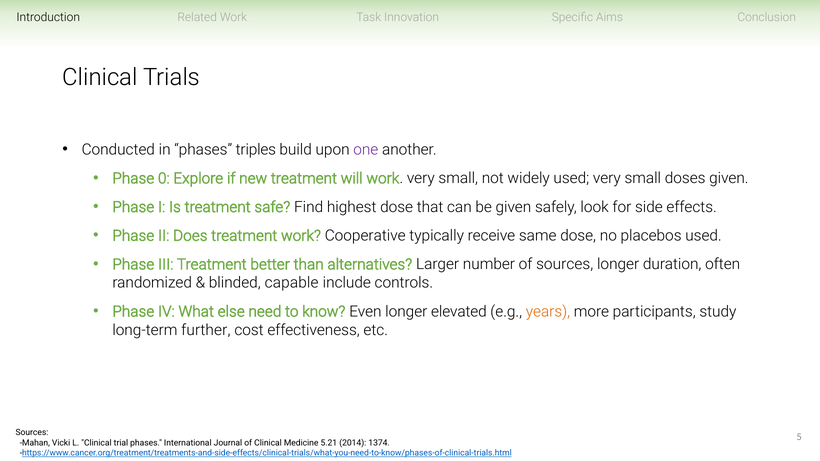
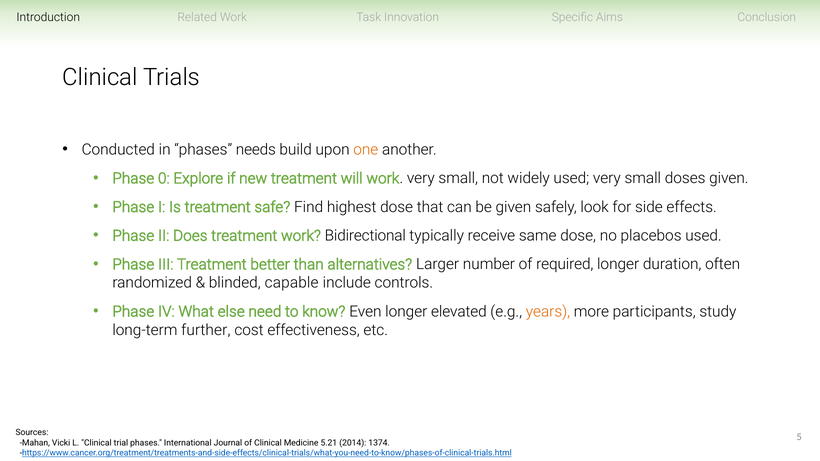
triples: triples -> needs (256, 150)
one colour: purple -> orange (366, 150)
Cooperative: Cooperative -> Bidirectional (365, 236)
of sources: sources -> required (565, 265)
